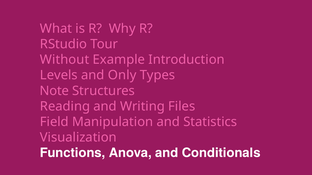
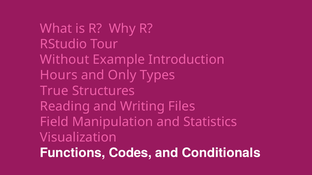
Levels: Levels -> Hours (59, 75)
Note: Note -> True (54, 91)
Anova: Anova -> Codes (130, 153)
